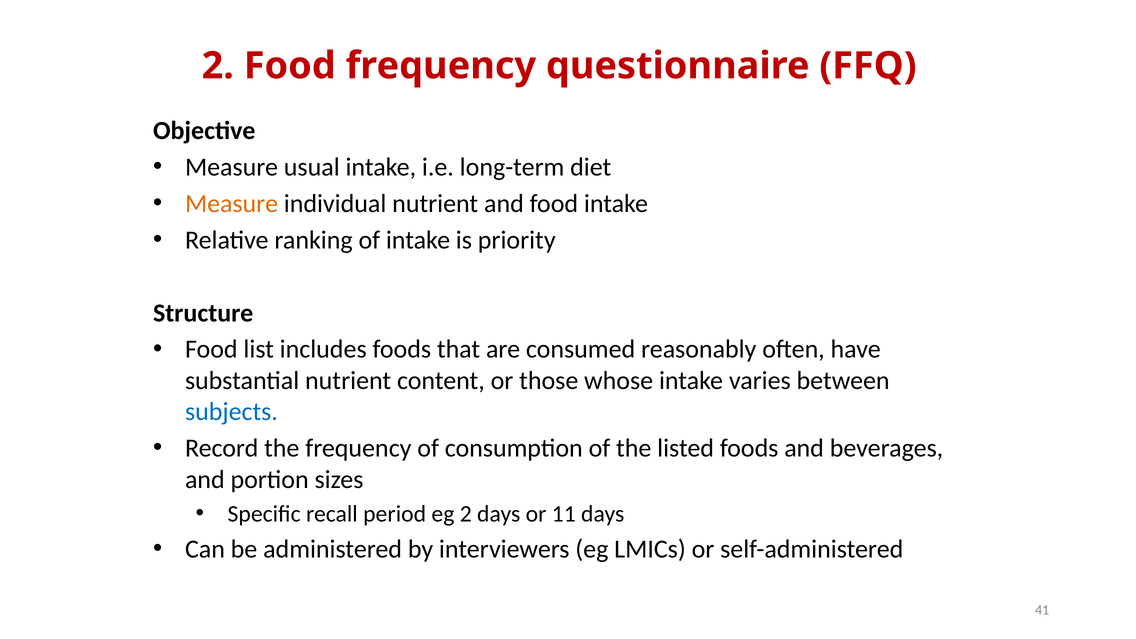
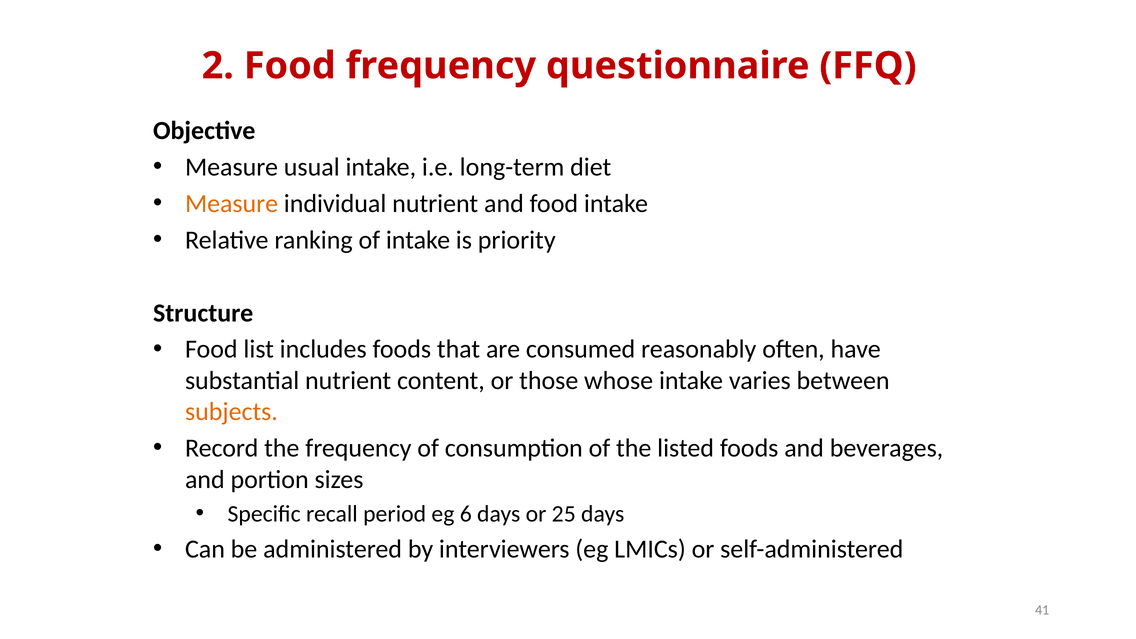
subjects colour: blue -> orange (231, 412)
eg 2: 2 -> 6 (466, 514)
11: 11 -> 25 (564, 514)
